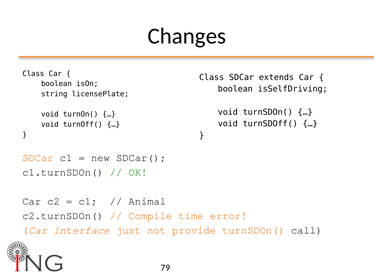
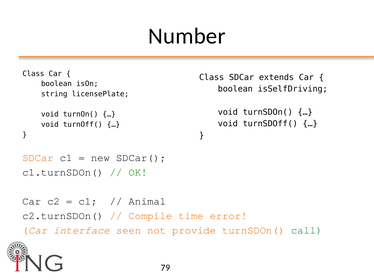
Changes: Changes -> Number (187, 36)
just: just -> seen (129, 231)
call colour: black -> green (307, 231)
